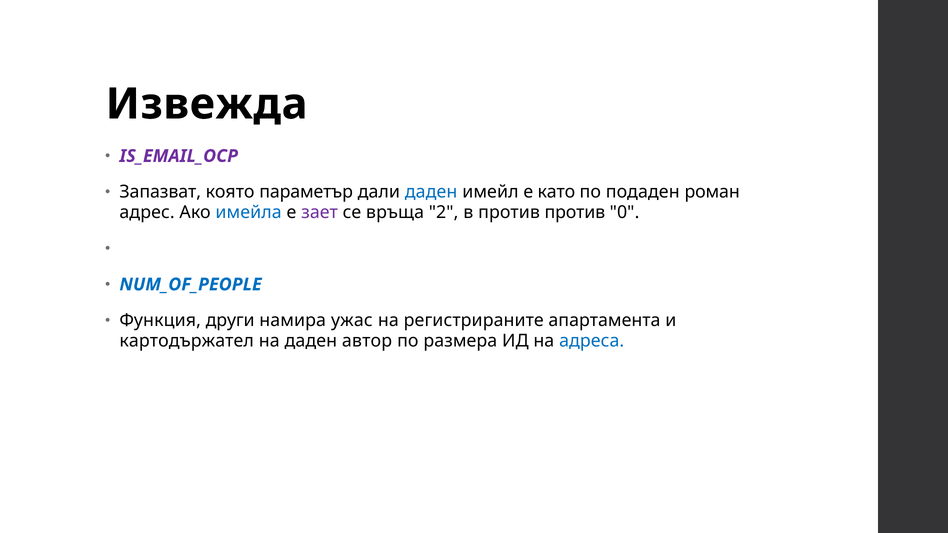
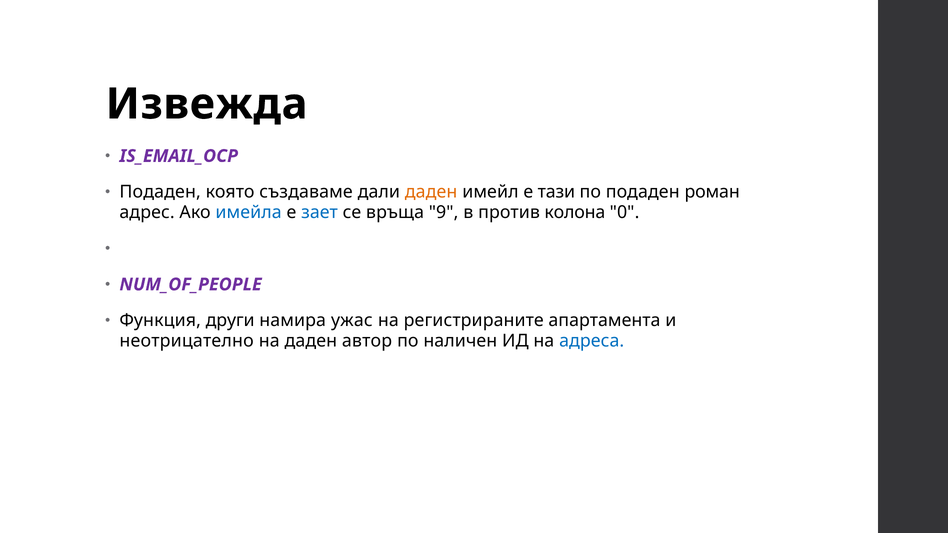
Запазват: Запазват -> Подаден (160, 192)
параметър: параметър -> създаваме (306, 192)
даден colour: blue -> orange (431, 192)
като: като -> тази (556, 192)
зает colour: purple -> blue (320, 212)
2: 2 -> 9 (444, 212)
против против: против -> колона (575, 212)
NUM_OF_PEOPLE colour: blue -> purple (191, 285)
картодържател: картодържател -> неотрицателно (187, 341)
размера: размера -> наличен (460, 341)
